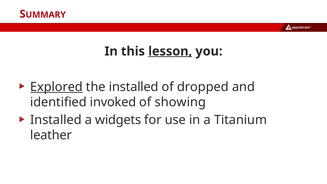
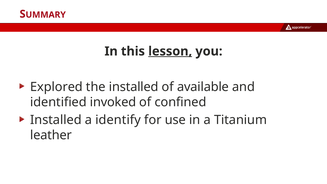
Explored underline: present -> none (56, 87)
dropped: dropped -> available (203, 87)
showing: showing -> confined (180, 102)
widgets: widgets -> identify (118, 120)
